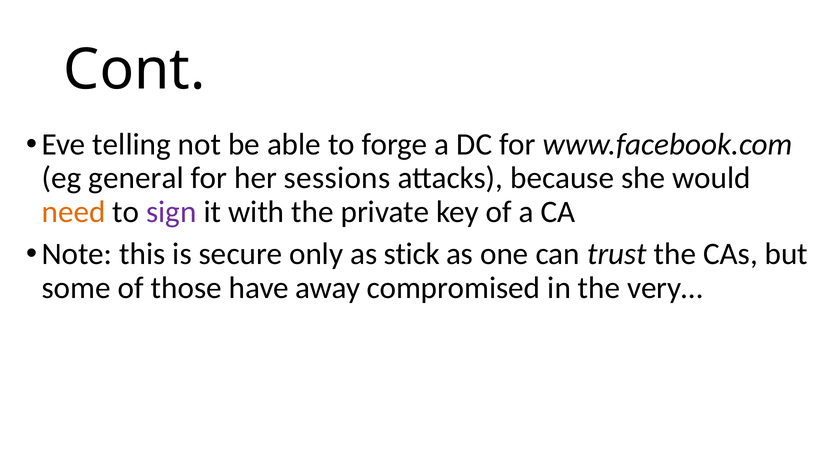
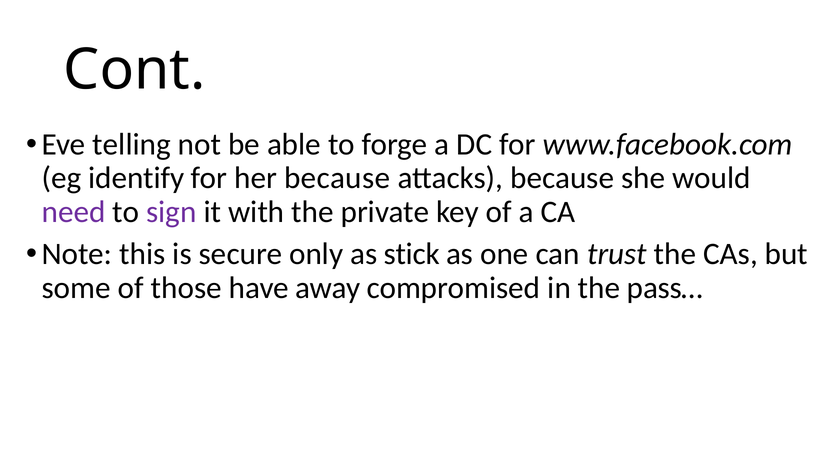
general: general -> identify (136, 178)
her sessions: sessions -> because (337, 178)
need colour: orange -> purple (74, 212)
very…: very… -> pass… (665, 288)
